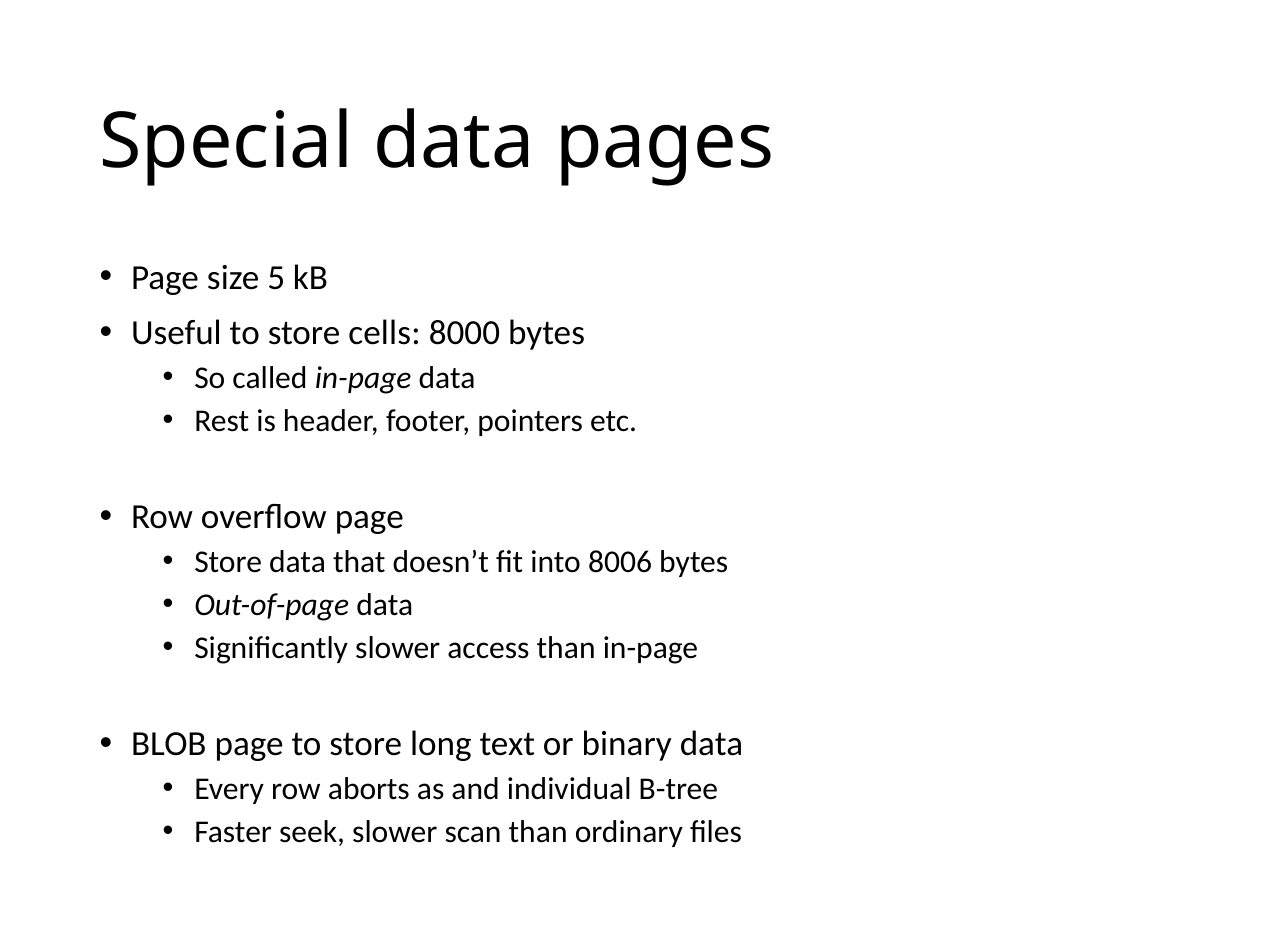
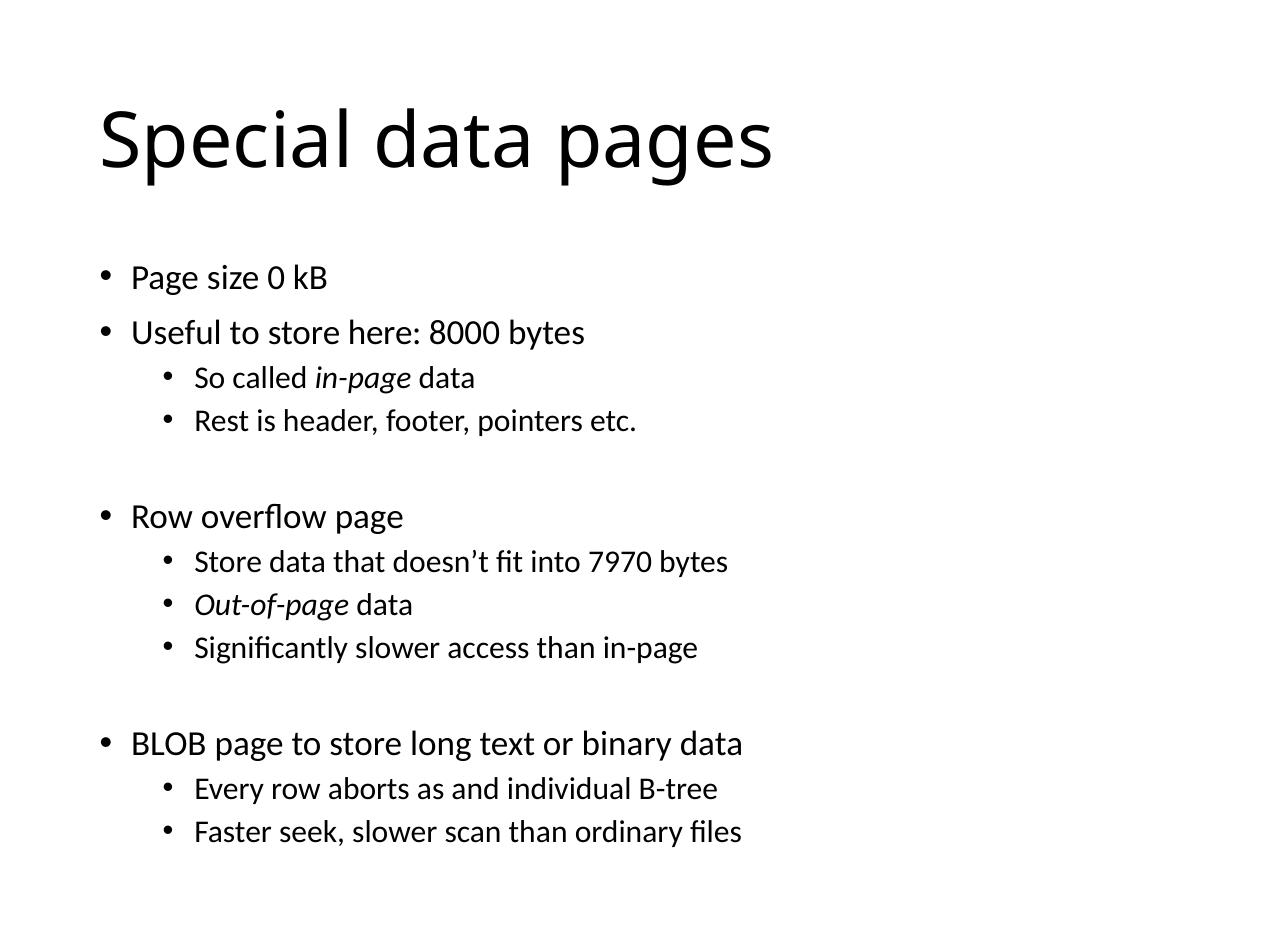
5: 5 -> 0 (276, 277)
cells: cells -> here (385, 333)
8006: 8006 -> 7970 (620, 562)
